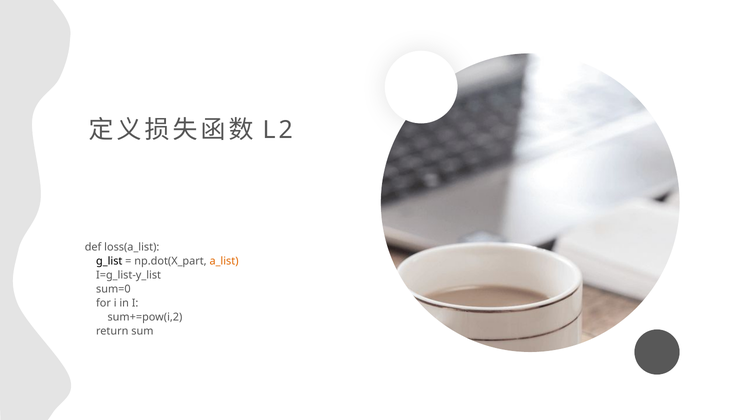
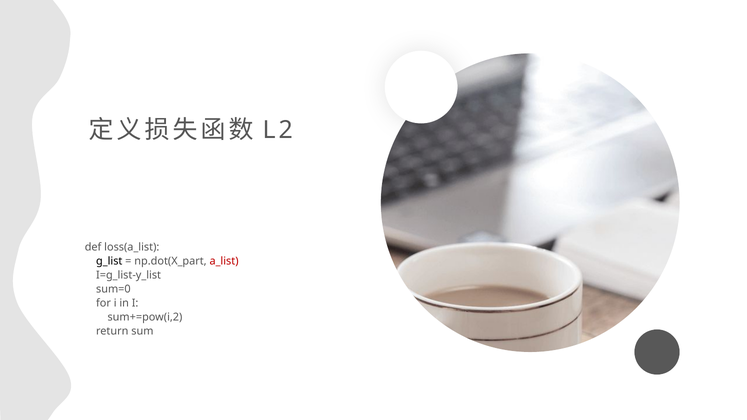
a_list colour: orange -> red (224, 261)
